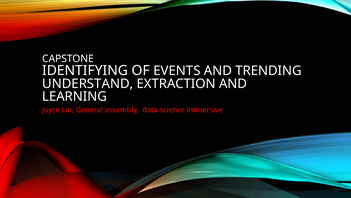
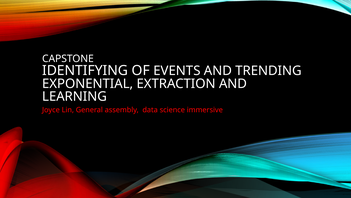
UNDERSTAND: UNDERSTAND -> EXPONENTIAL (88, 83)
